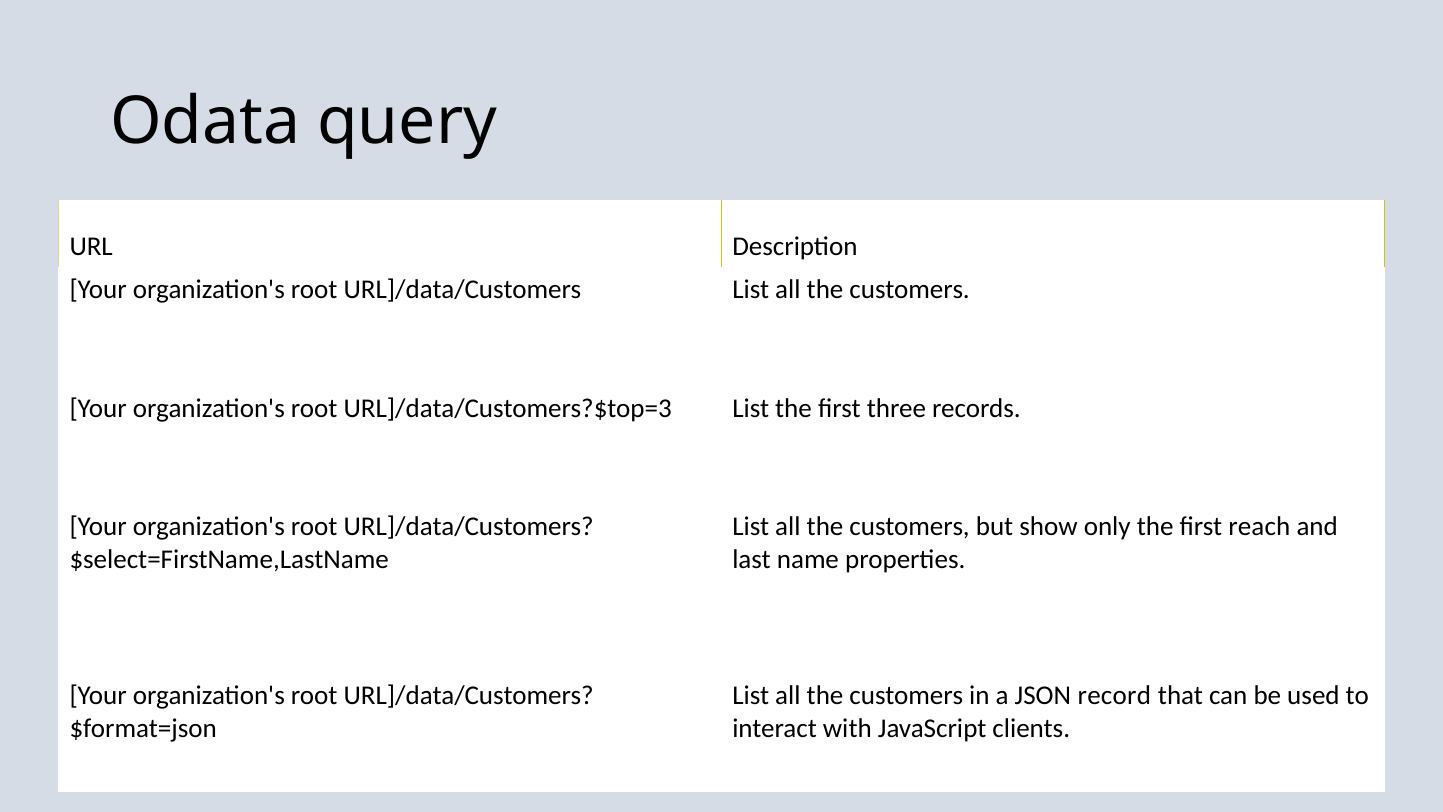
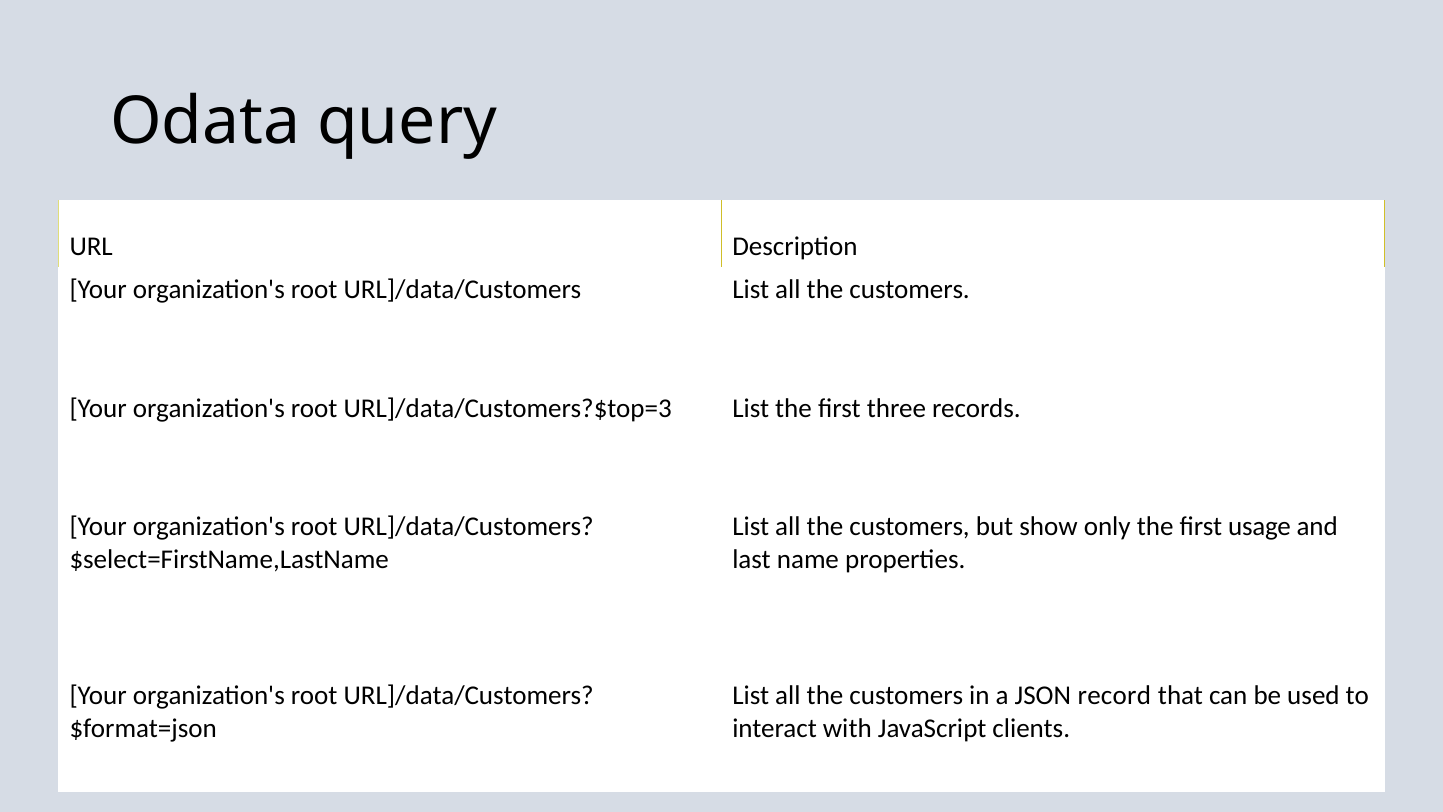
reach: reach -> usage (1260, 527)
